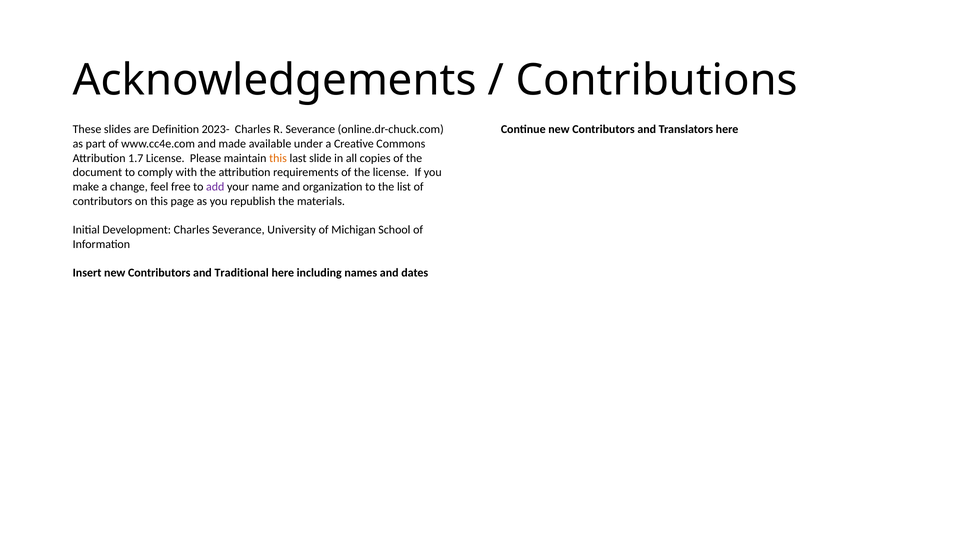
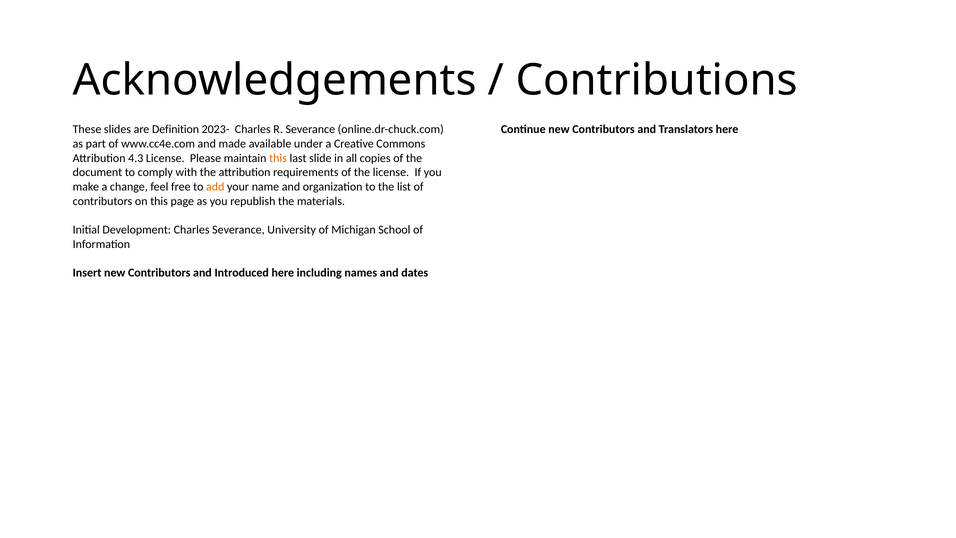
1.7: 1.7 -> 4.3 (136, 158)
add colour: purple -> orange (215, 187)
Traditional: Traditional -> Introduced (242, 273)
